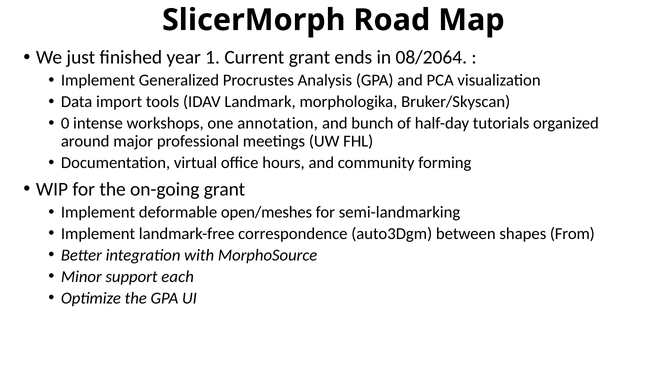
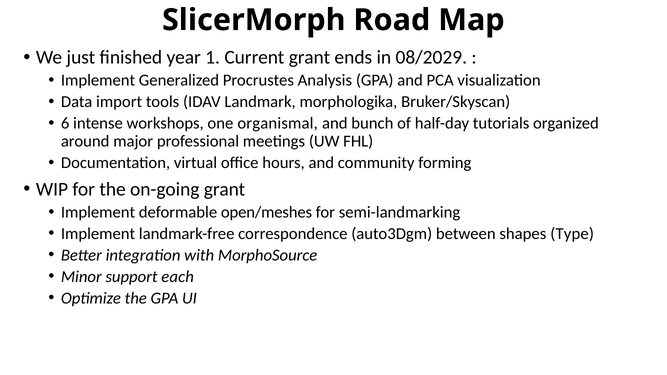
08/2064: 08/2064 -> 08/2029 (431, 57)
0: 0 -> 6 (65, 123)
annotation: annotation -> organismal (278, 123)
From: From -> Type (572, 234)
